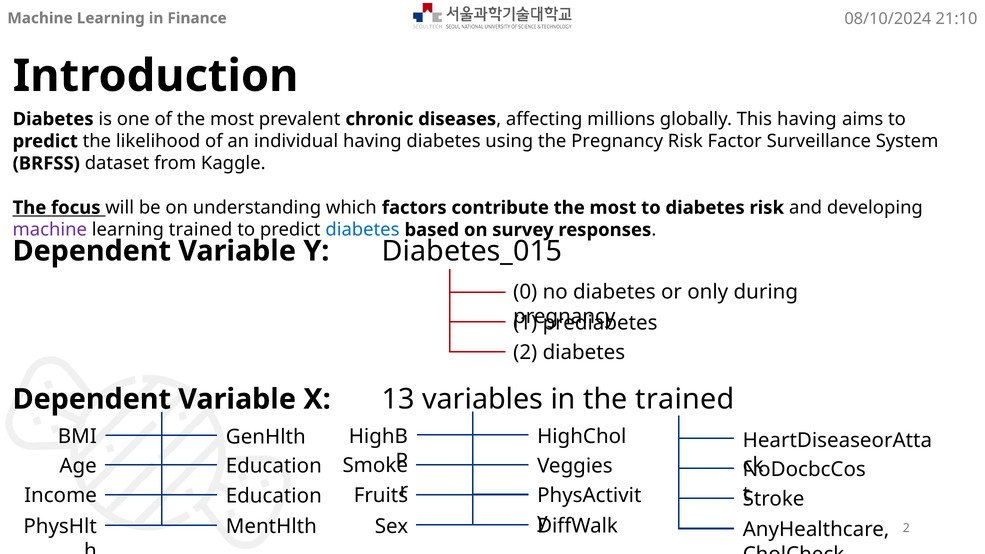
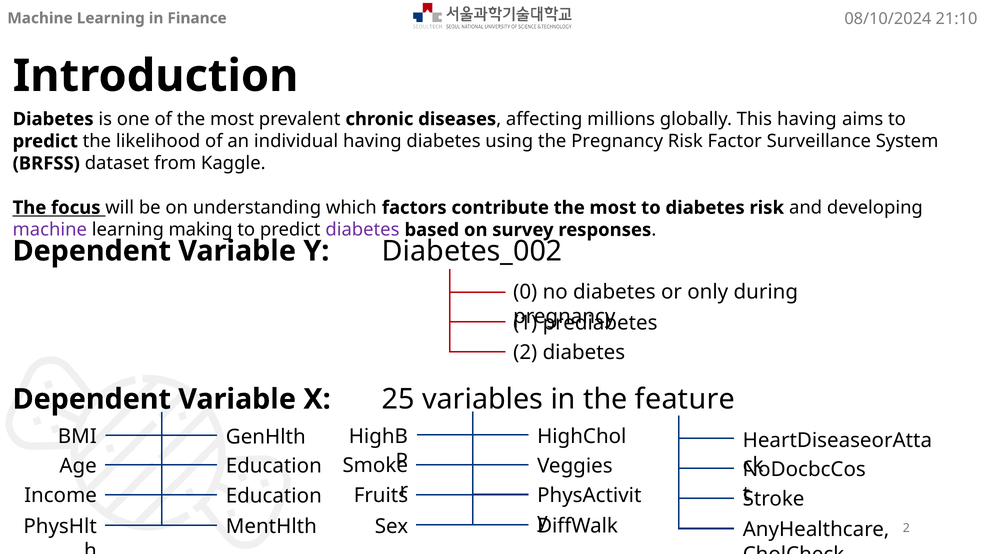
learning trained: trained -> making (201, 230)
diabetes colour: blue -> purple (362, 230)
Diabetes_015: Diabetes_015 -> Diabetes_002 (472, 251)
13: 13 -> 25 (398, 399)
the trained: trained -> feature (685, 399)
